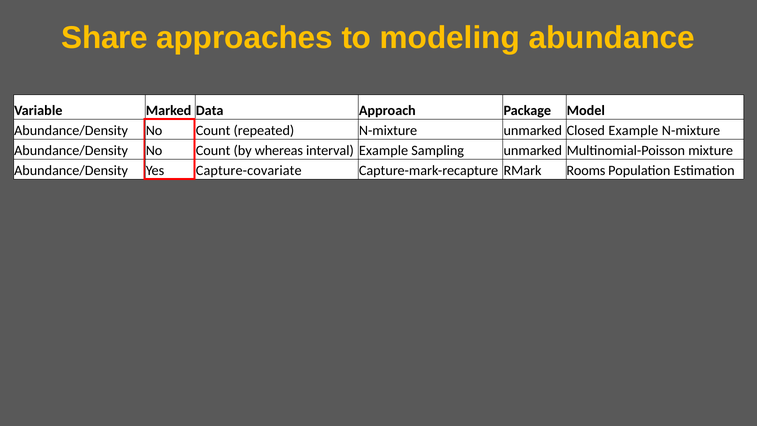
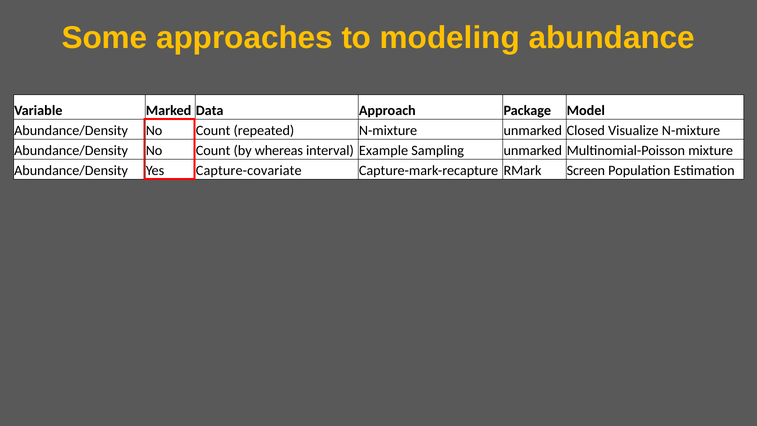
Share: Share -> Some (104, 38)
Closed Example: Example -> Visualize (633, 130)
Rooms: Rooms -> Screen (586, 170)
